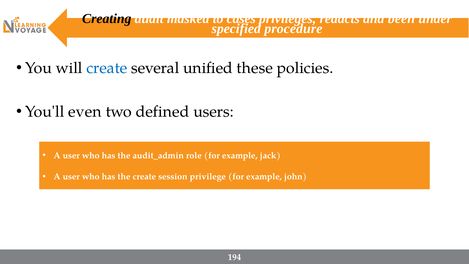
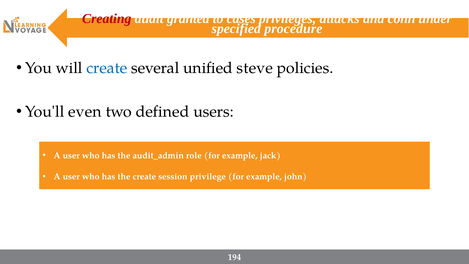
Creating colour: black -> red (107, 19)
masked: masked -> granted (188, 19)
redacts: redacts -> attacks (340, 19)
been: been -> conn (402, 19)
these: these -> steve (255, 68)
